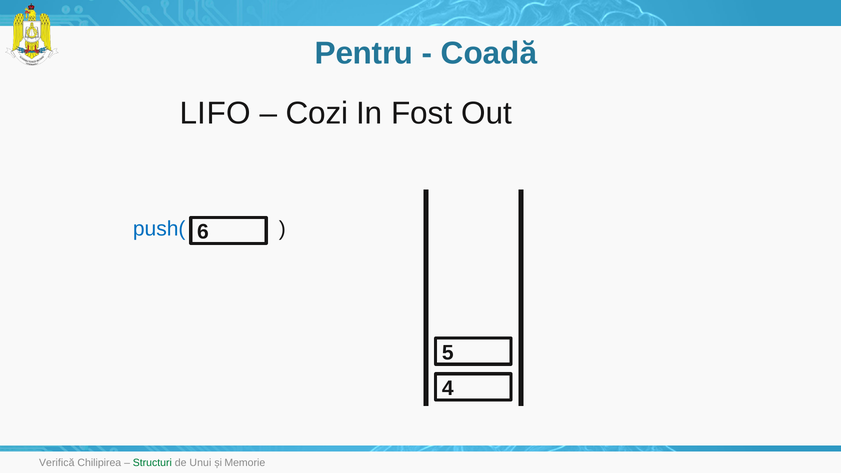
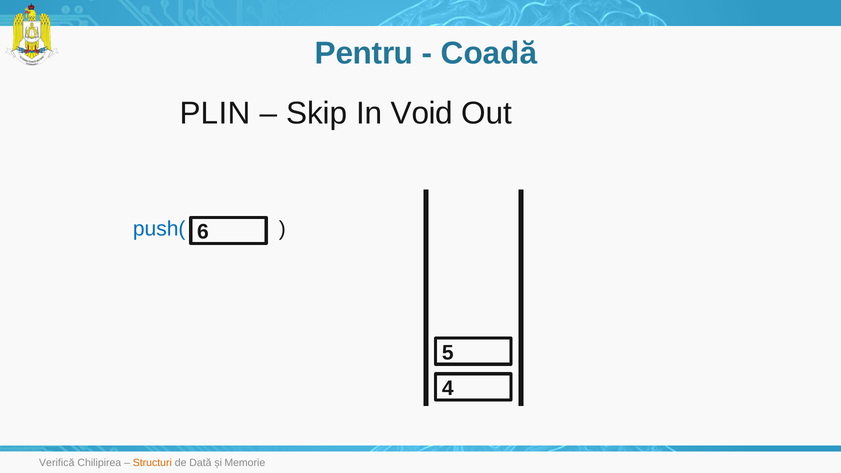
LIFO: LIFO -> PLIN (215, 114)
Cozi: Cozi -> Skip (317, 114)
Fost: Fost -> Void (422, 114)
Structuri colour: green -> orange (152, 463)
Unui: Unui -> Dată (200, 463)
